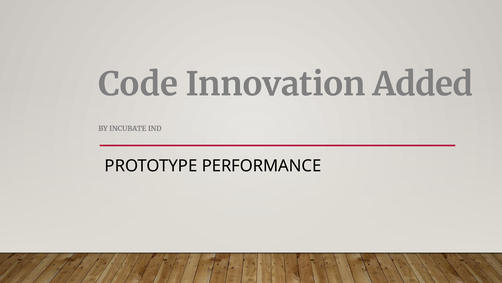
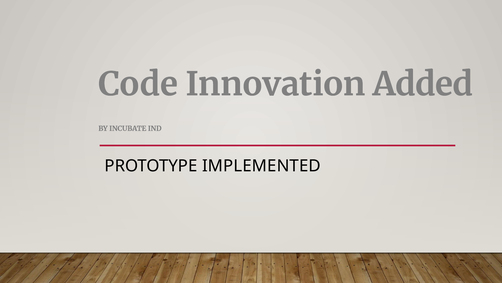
PERFORMANCE: PERFORMANCE -> IMPLEMENTED (261, 166)
